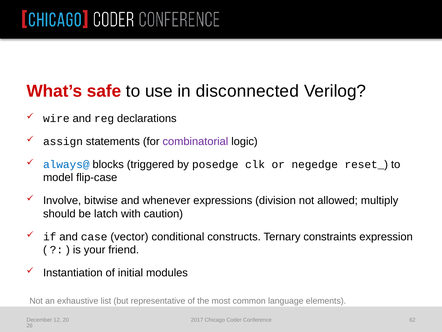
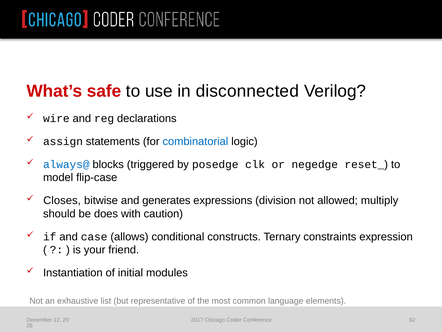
combinatorial colour: purple -> blue (195, 141)
Involve: Involve -> Closes (62, 200)
whenever: whenever -> generates (166, 200)
latch: latch -> does (106, 213)
vector: vector -> allows (129, 236)
